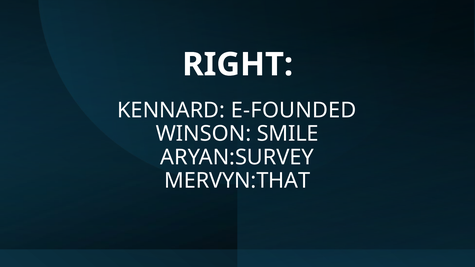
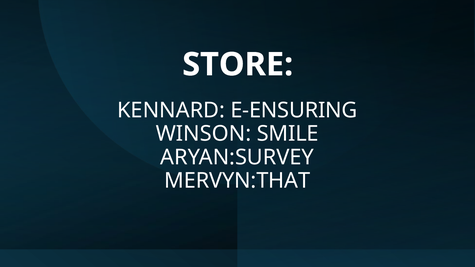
RIGHT: RIGHT -> STORE (238, 65)
E-FOUNDED: E-FOUNDED -> E-ENSURING (294, 110)
